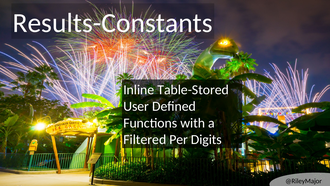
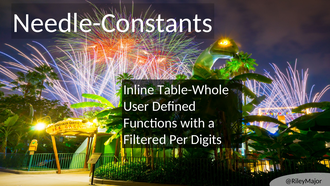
Results-Constants: Results-Constants -> Needle-Constants (113, 23)
Table-Stored: Table-Stored -> Table-Whole (193, 90)
